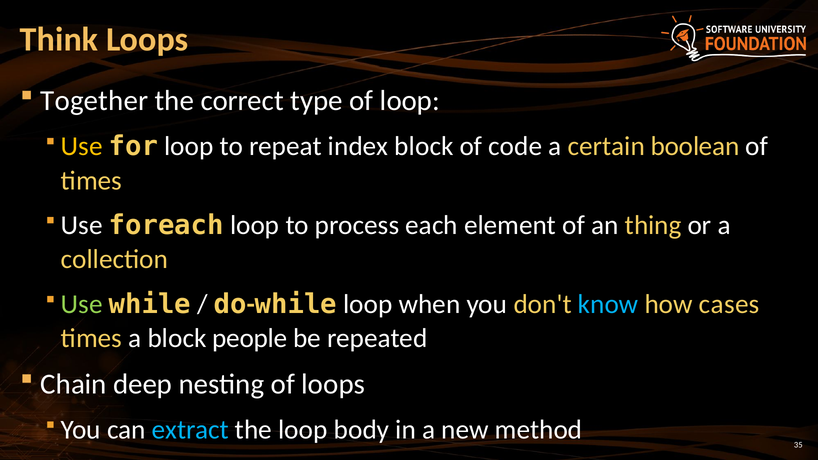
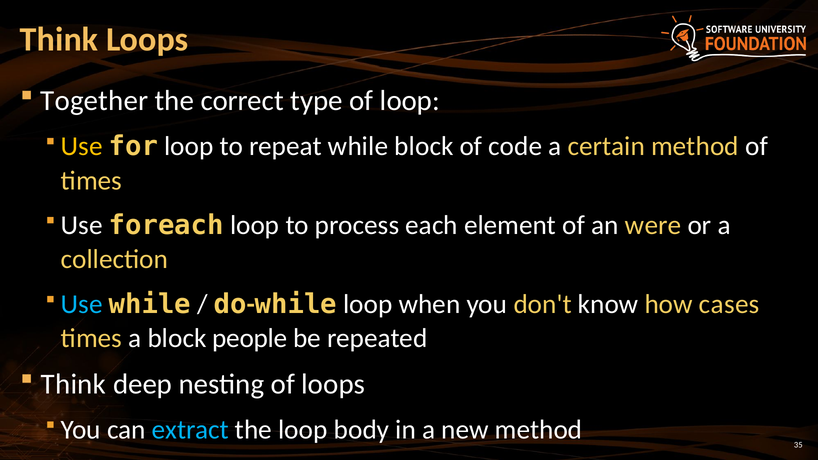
repeat index: index -> while (358, 146)
certain boolean: boolean -> method (695, 146)
thing: thing -> were (653, 225)
Use colour: light green -> light blue (82, 304)
know colour: light blue -> white (608, 304)
Chain: Chain -> Think (73, 384)
